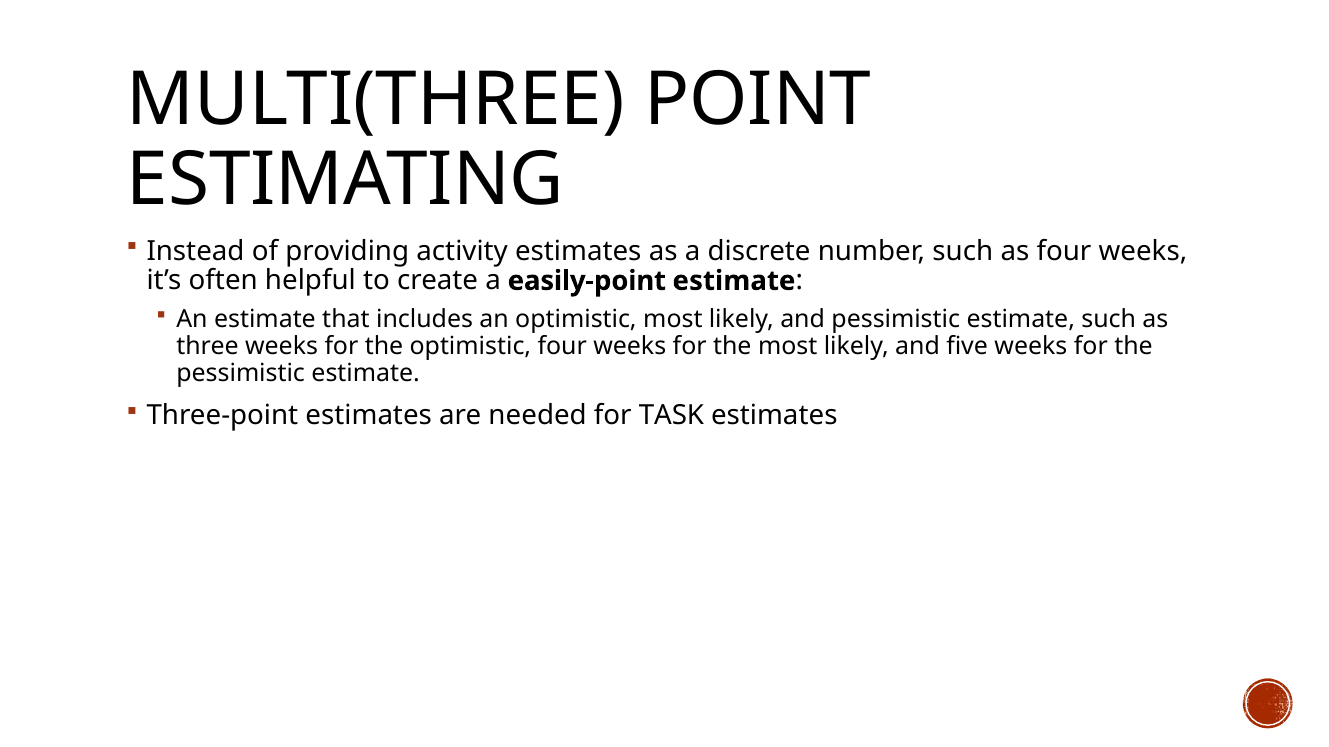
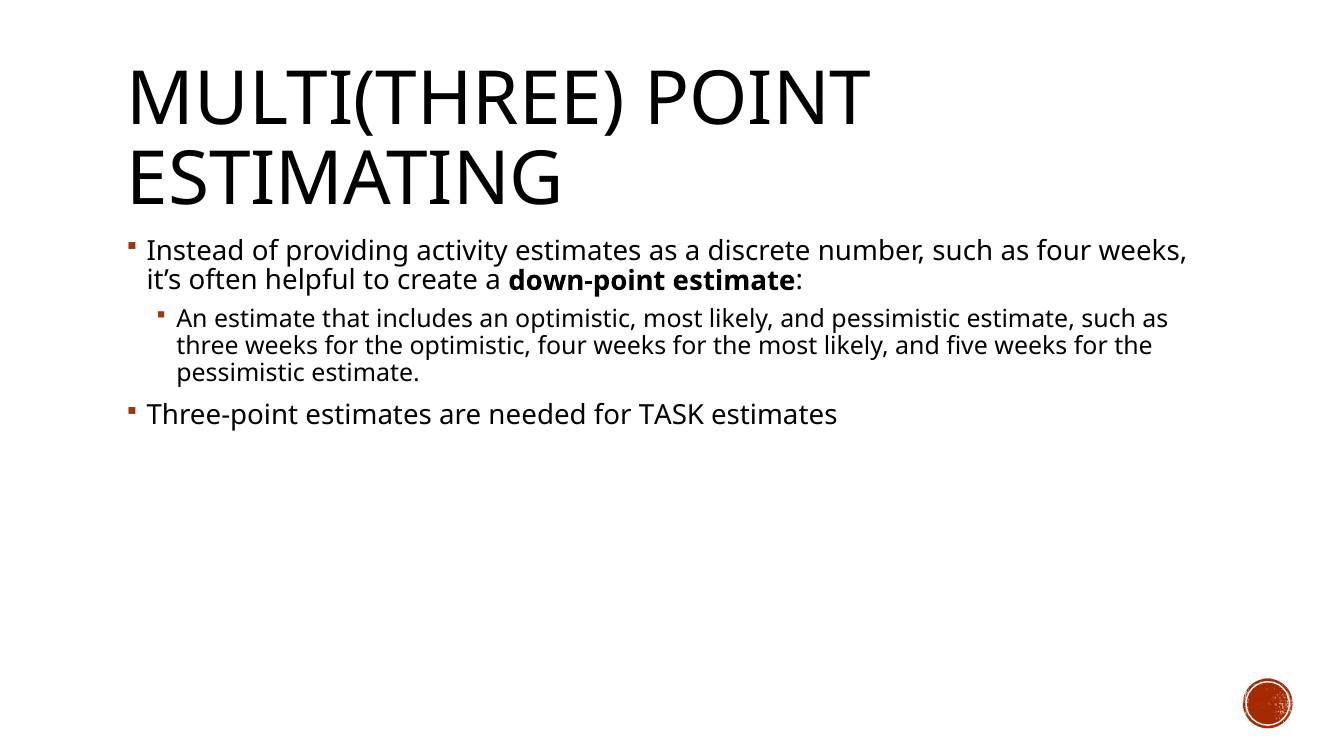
easily-point: easily-point -> down-point (587, 281)
